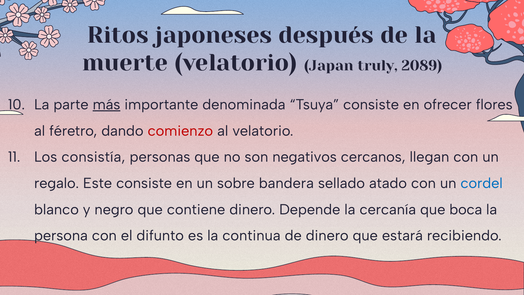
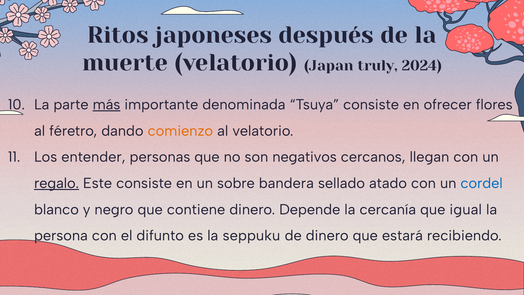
2089: 2089 -> 2024 (422, 66)
comienzo colour: red -> orange (180, 131)
consistía: consistía -> entender (93, 157)
regalo underline: none -> present (57, 183)
boca: boca -> igual (466, 209)
continua: continua -> seppuku (251, 236)
